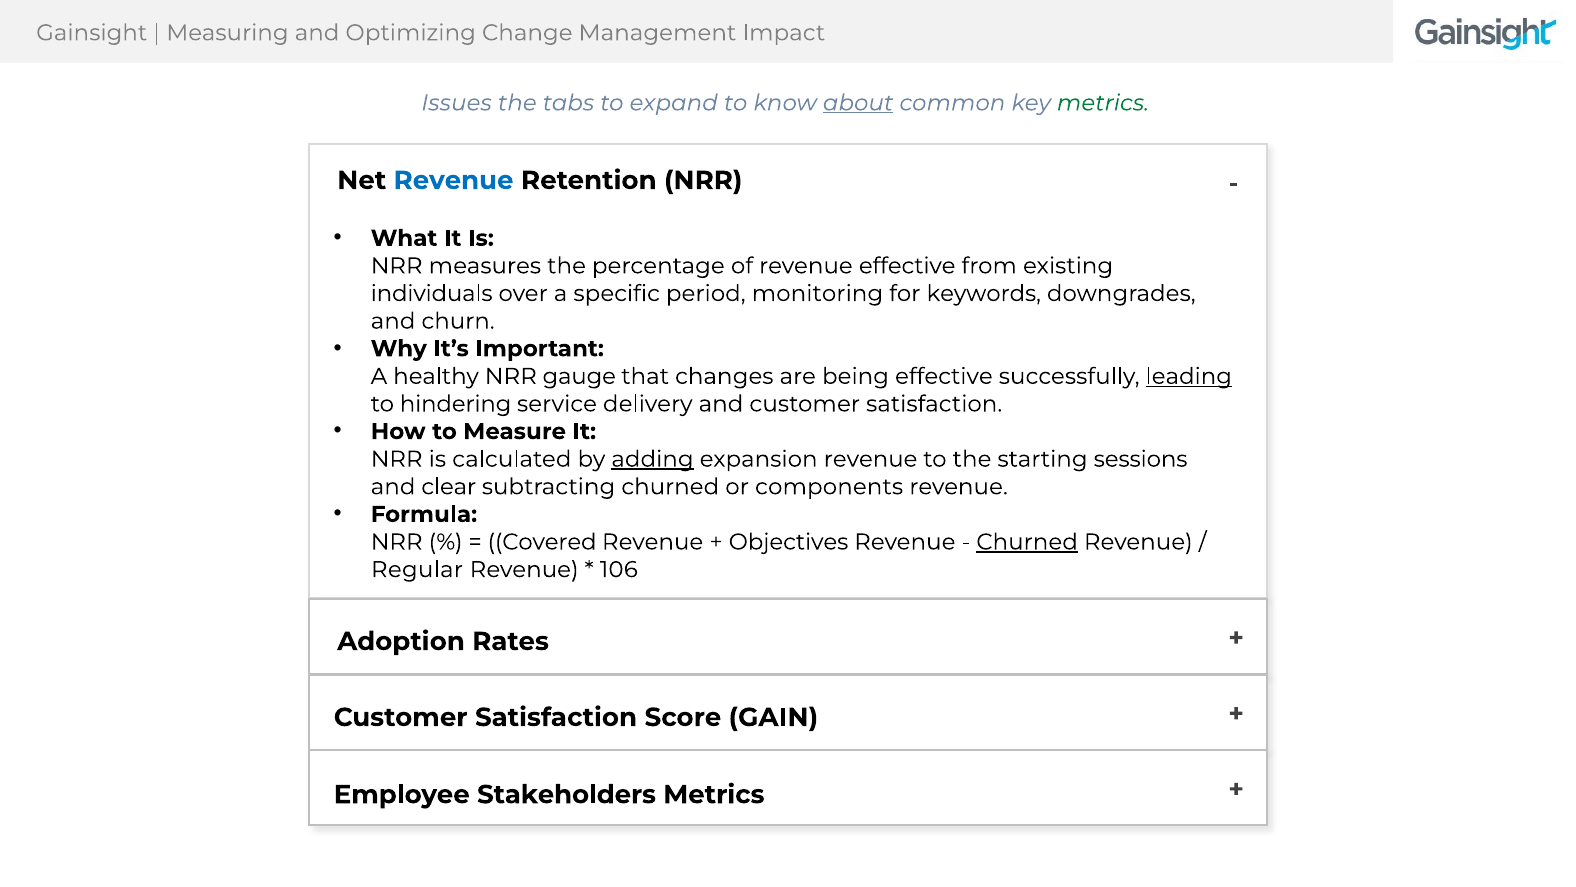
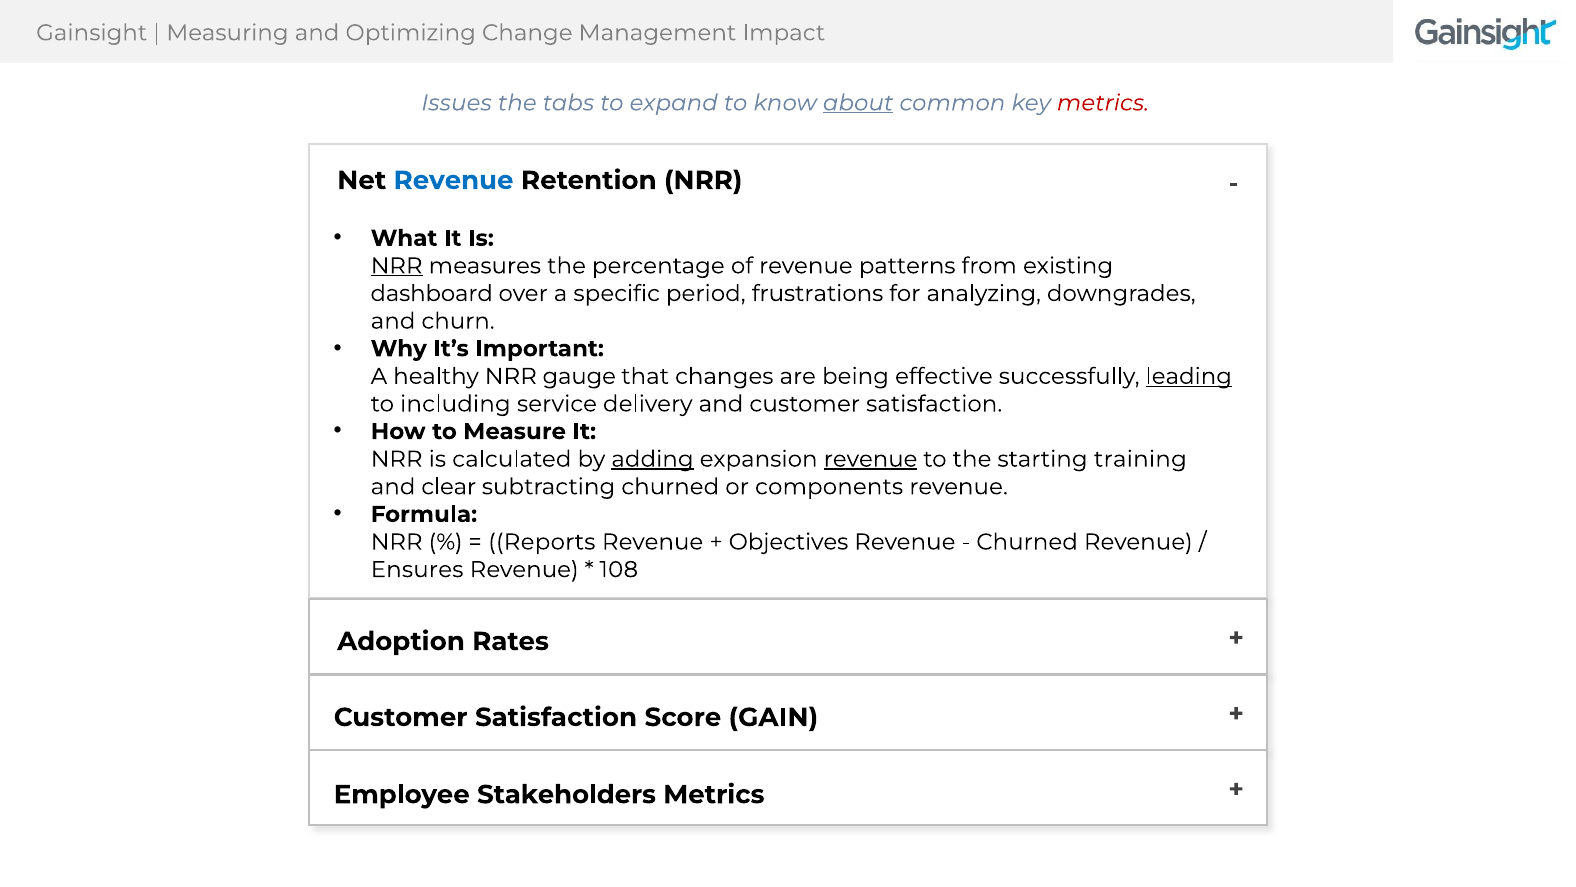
metrics colour: green -> red (1103, 103)
NRR underline: none -> present (397, 266)
revenue effective: effective -> patterns (907, 266)
individuals: individuals -> dashboard (432, 293)
monitoring: monitoring -> frustrations (818, 293)
keywords: keywords -> analyzing (984, 293)
hindering: hindering -> including (455, 404)
revenue underline: none -> present (871, 459)
sessions: sessions -> training (1140, 459)
Covered: Covered -> Reports (542, 542)
Churned underline: present -> none (1027, 542)
Regular: Regular -> Ensures (417, 569)
106: 106 -> 108 (619, 569)
